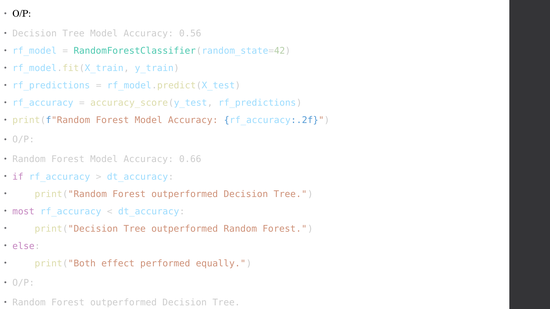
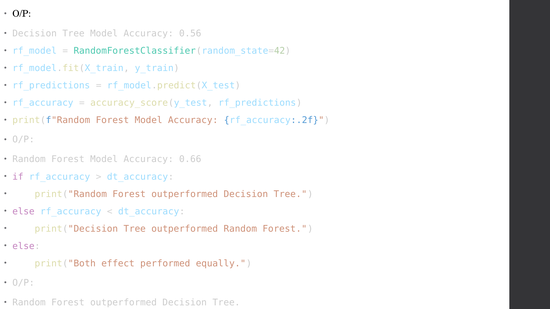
most: most -> else (23, 212)
